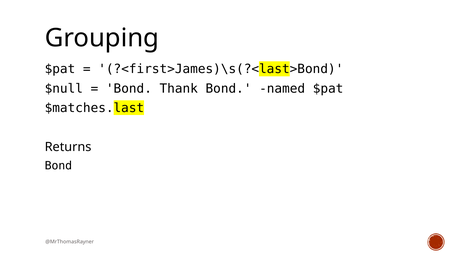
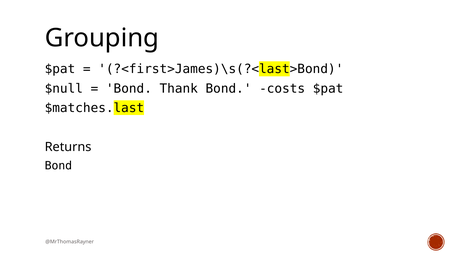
named: named -> costs (282, 89)
